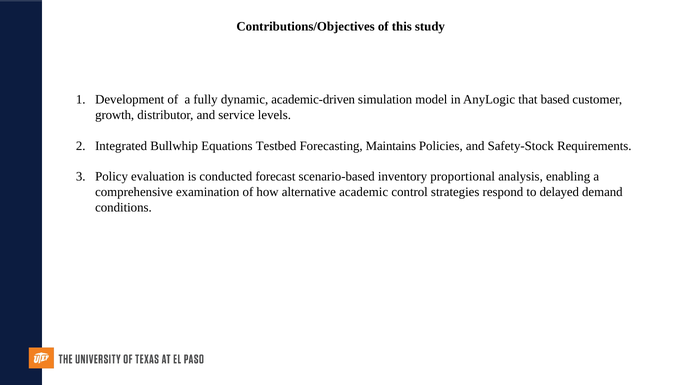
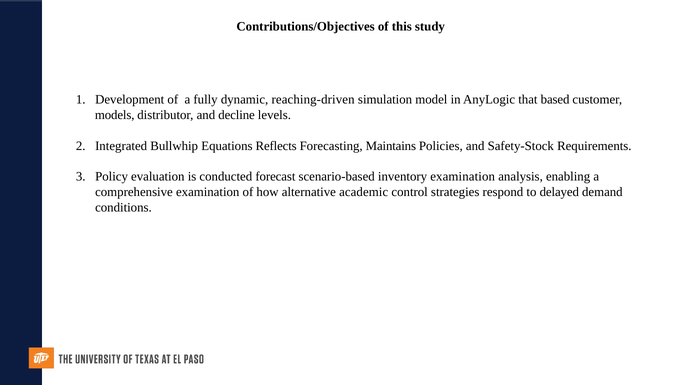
academic-driven: academic-driven -> reaching-driven (313, 100)
growth: growth -> models (115, 115)
service: service -> decline (237, 115)
Testbed: Testbed -> Reflects (276, 146)
inventory proportional: proportional -> examination (463, 177)
